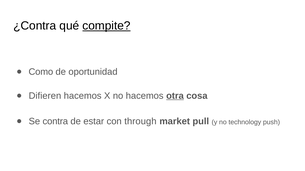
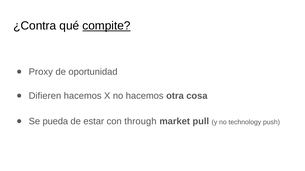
Como: Como -> Proxy (41, 72)
otra underline: present -> none (175, 96)
contra: contra -> pueda (55, 122)
